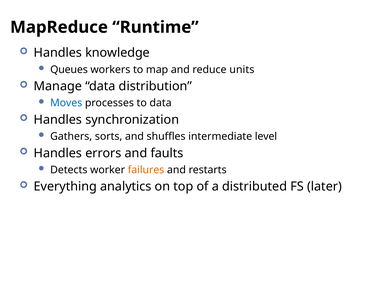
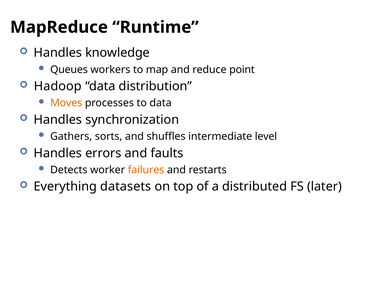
units: units -> point (242, 69)
Manage: Manage -> Hadoop (58, 86)
Moves colour: blue -> orange (66, 103)
analytics: analytics -> datasets (126, 186)
